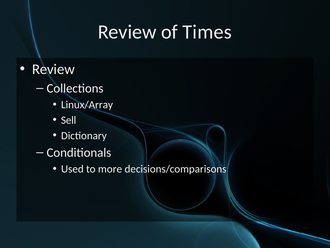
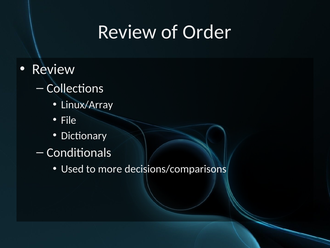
Times: Times -> Order (207, 32)
Sell: Sell -> File (69, 120)
